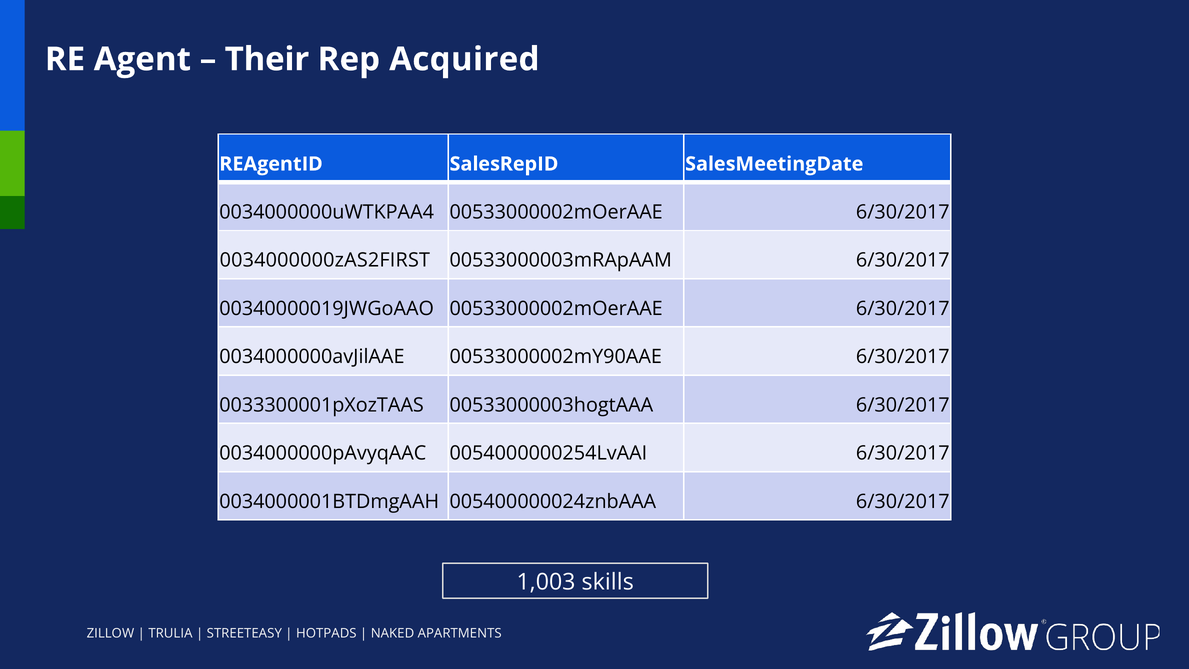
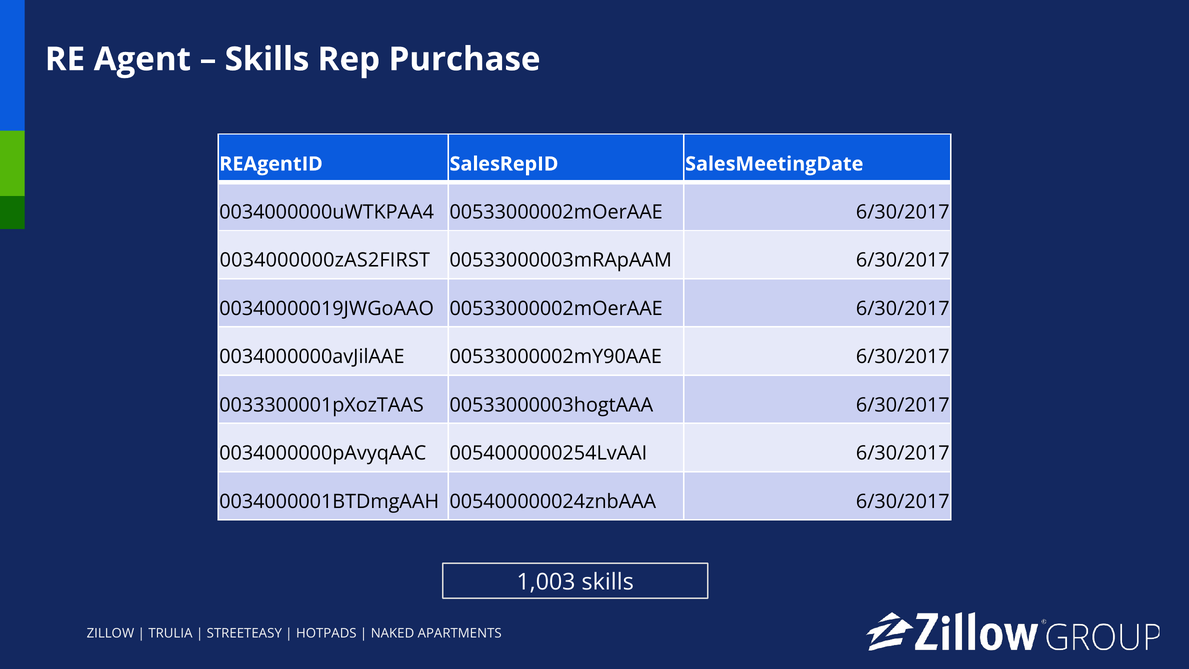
Their: Their -> Skills (267, 59)
Acquired: Acquired -> Purchase (465, 59)
